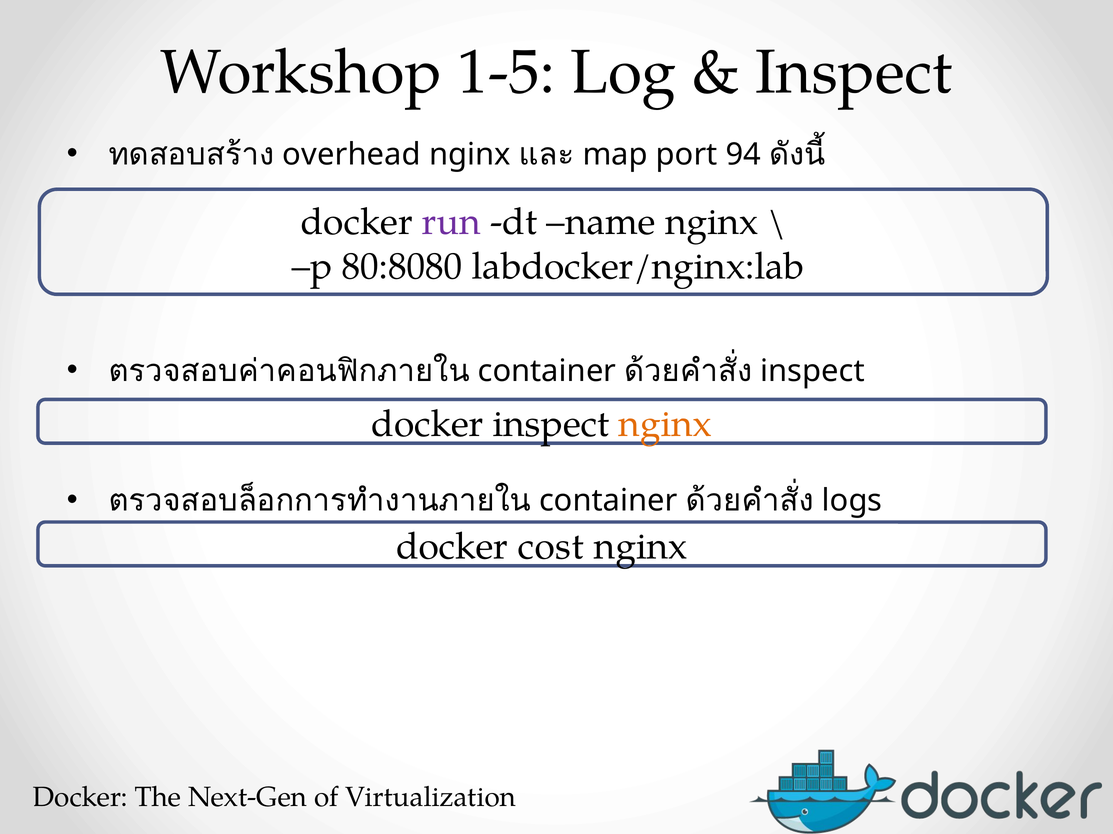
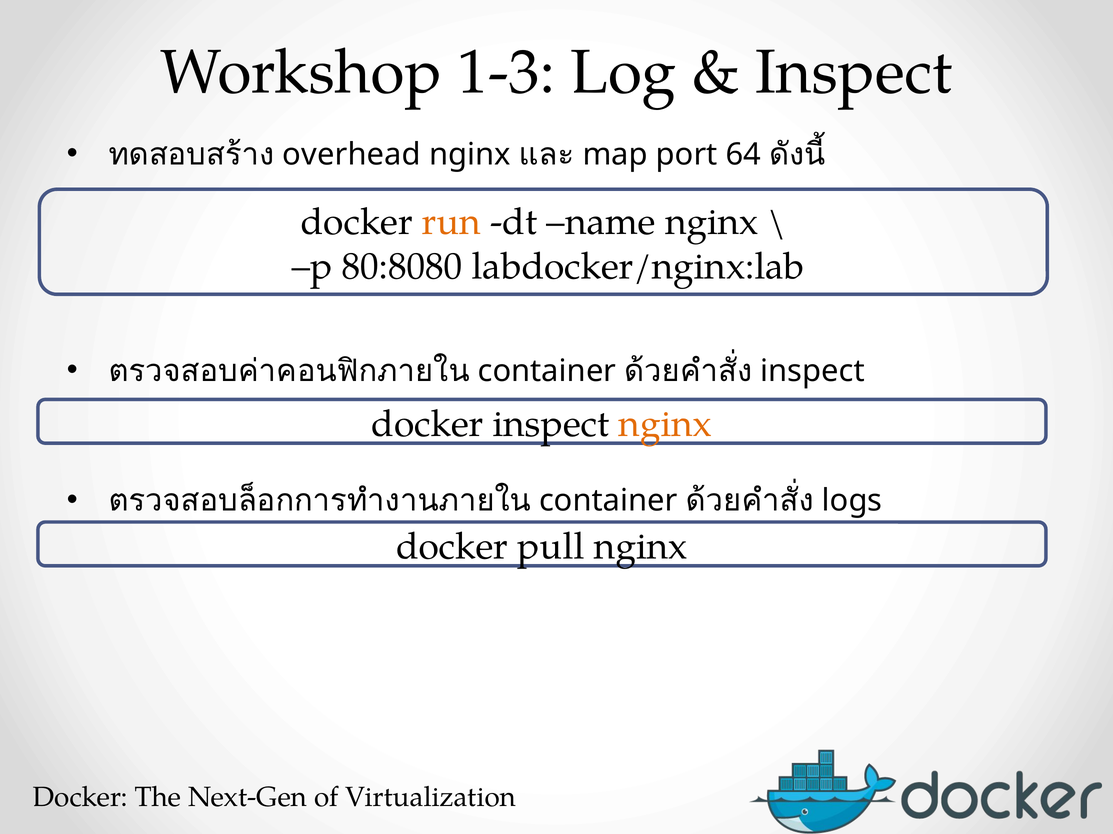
1-5: 1-5 -> 1-3 (506, 72)
94: 94 -> 64 (743, 154)
run colour: purple -> orange (451, 222)
cost: cost -> pull (551, 547)
